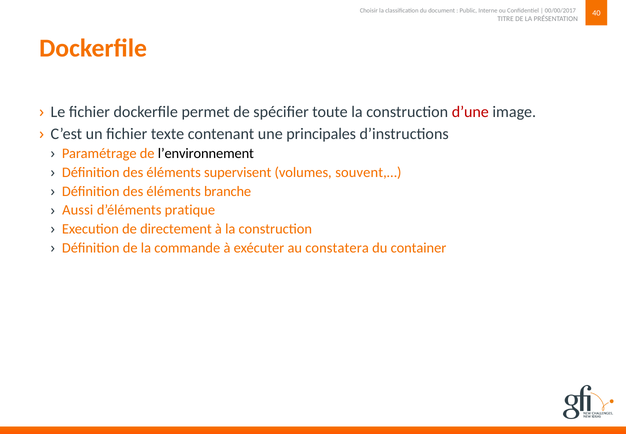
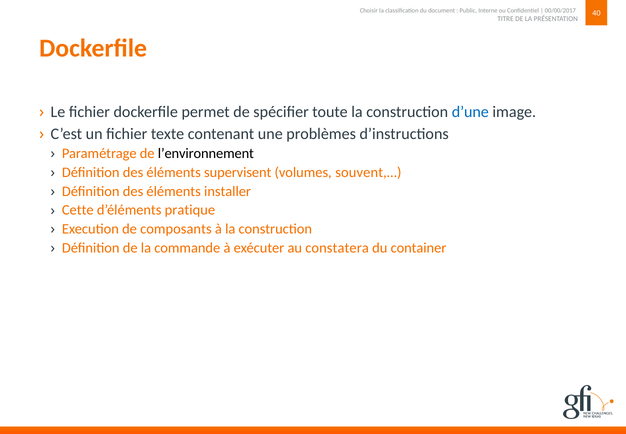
d’une colour: red -> blue (470, 112)
principales: principales -> problèmes (321, 134)
branche: branche -> installer (228, 191)
Aussi: Aussi -> Cette (78, 210)
directement: directement -> composants (176, 229)
